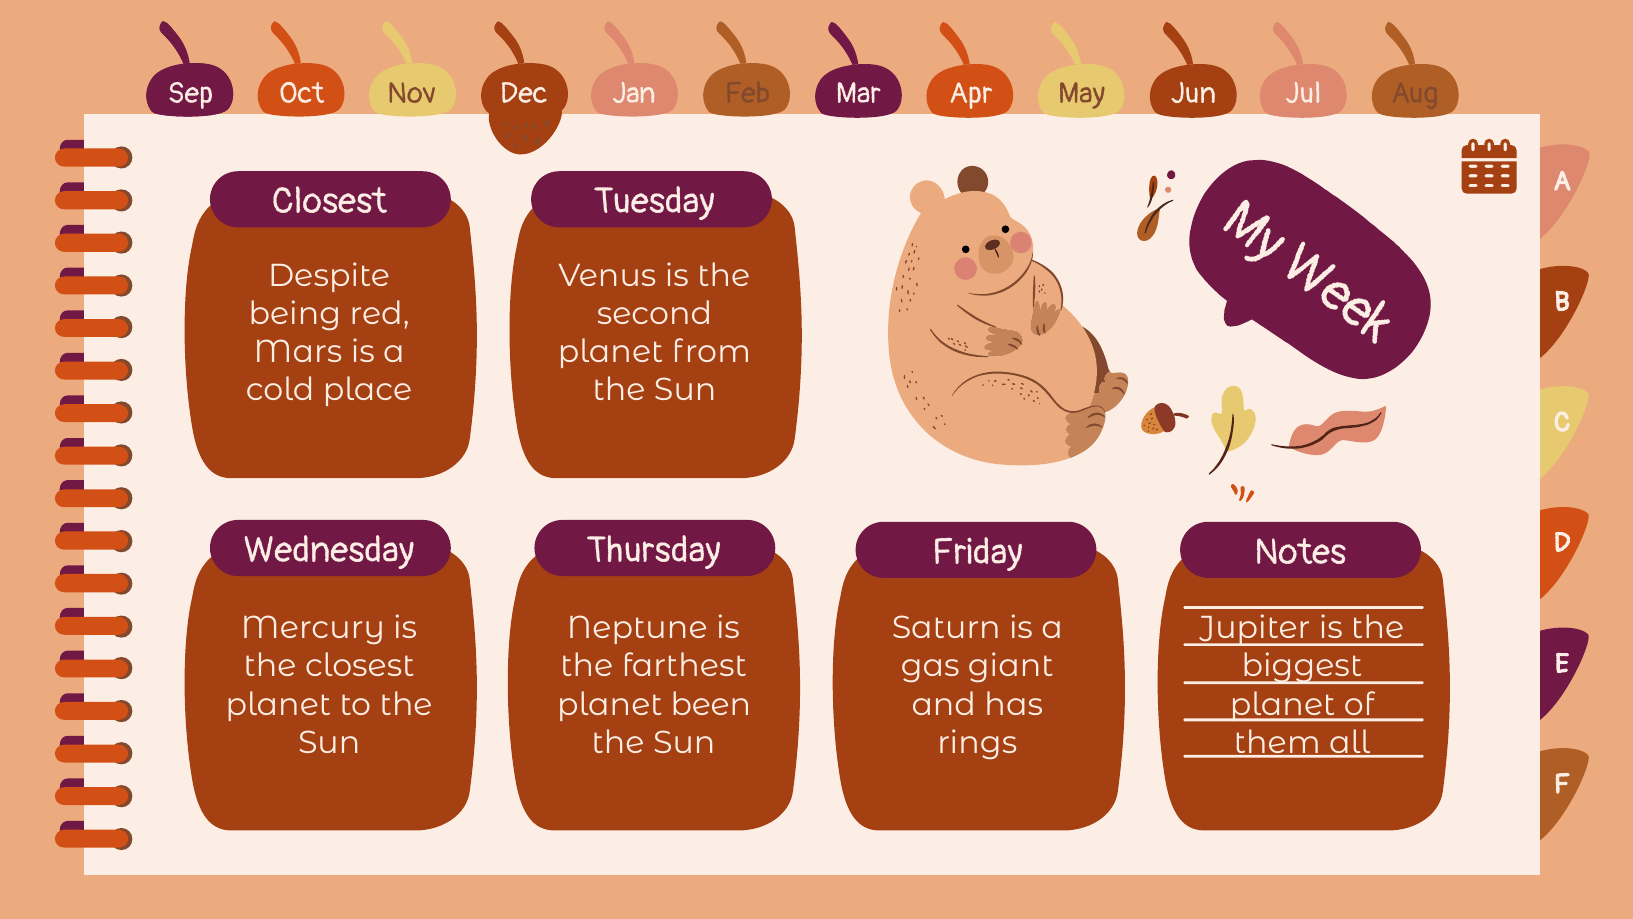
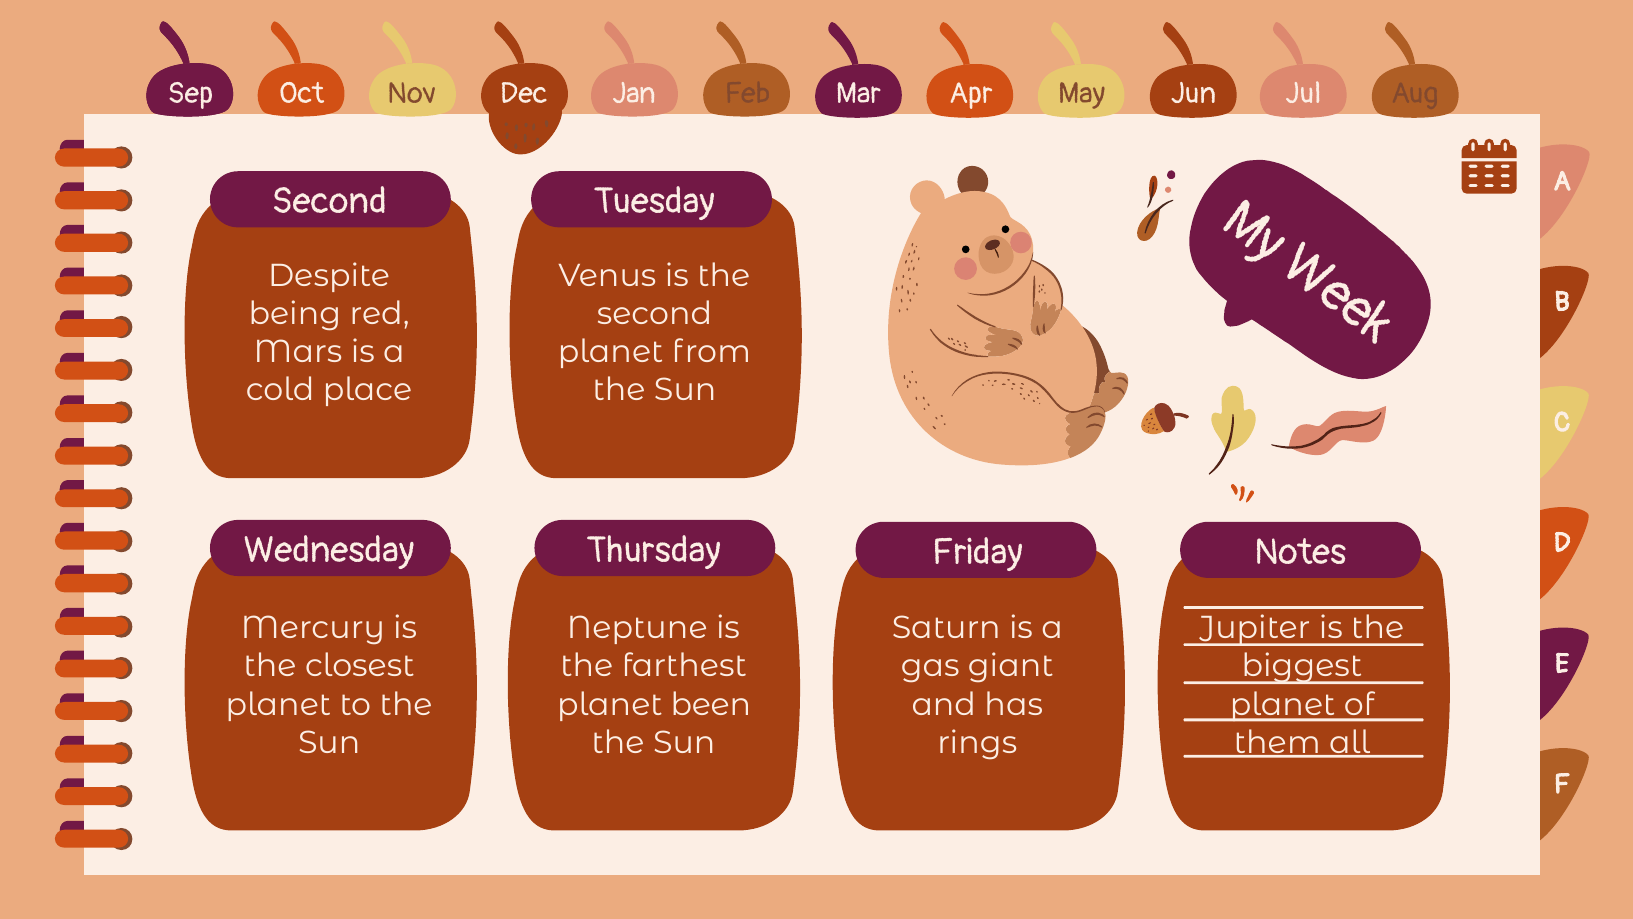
Closest: Closest -> Second (329, 201)
